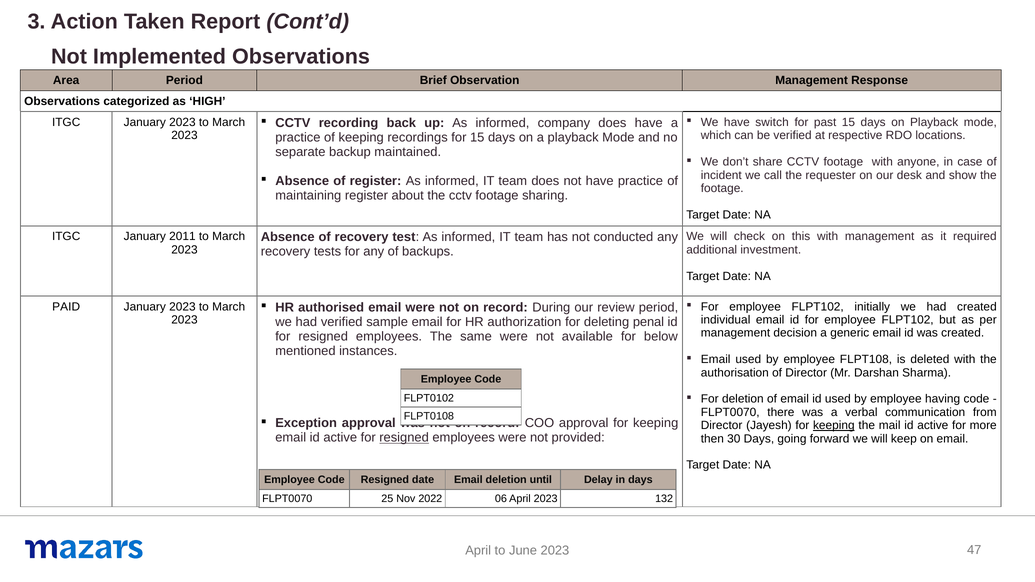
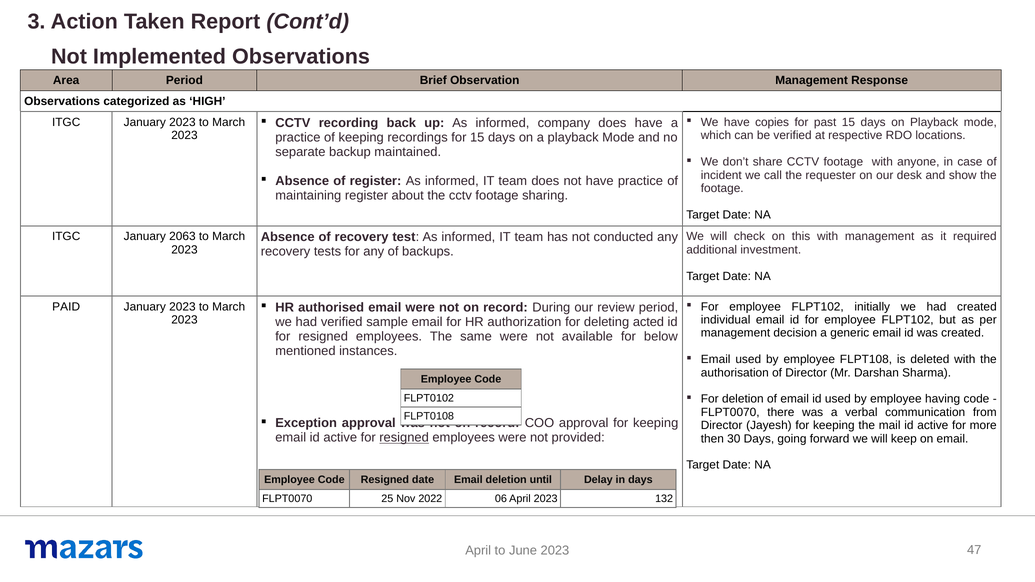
switch: switch -> copies (772, 122)
2011: 2011 -> 2063 (182, 237)
penal: penal -> acted (648, 322)
keeping underline: present -> none (834, 426)
